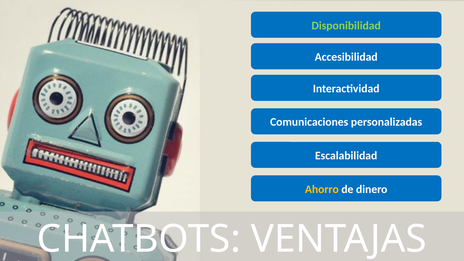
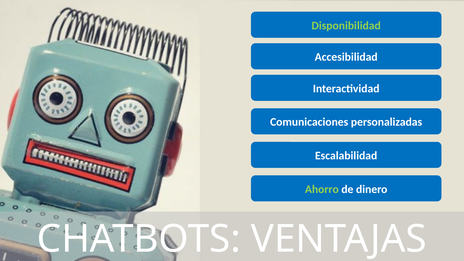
Ahorro colour: yellow -> light green (322, 189)
